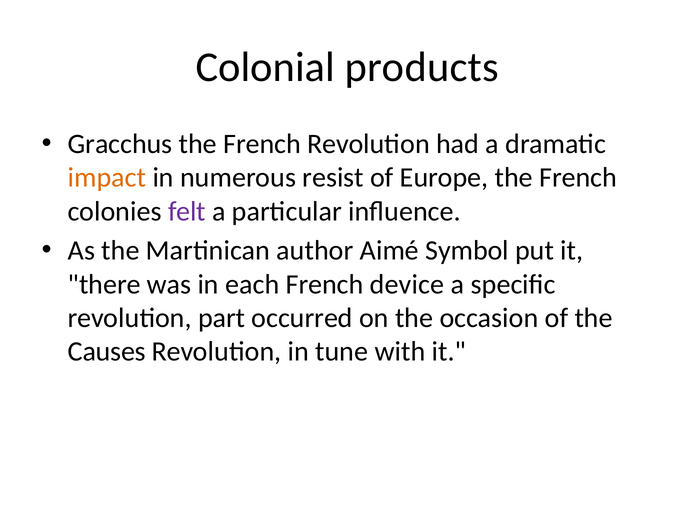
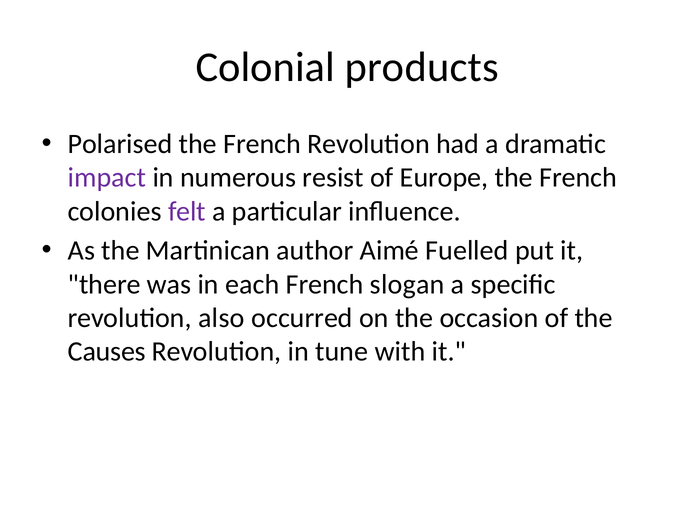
Gracchus: Gracchus -> Polarised (120, 144)
impact colour: orange -> purple (107, 178)
Symbol: Symbol -> Fuelled (467, 251)
device: device -> slogan (407, 284)
part: part -> also (221, 318)
